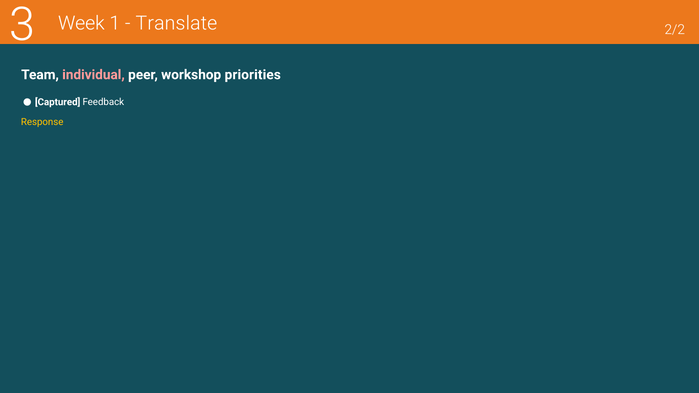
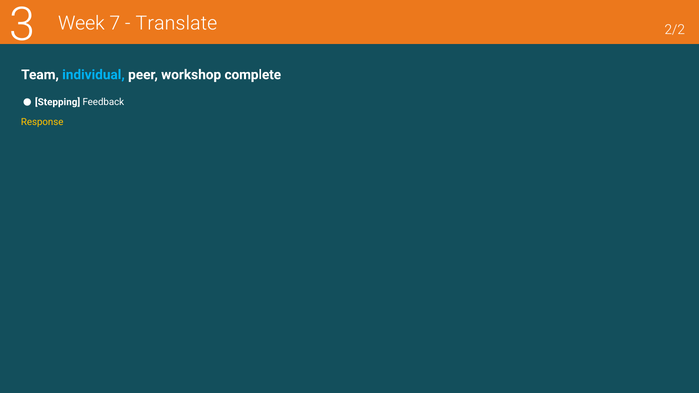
1: 1 -> 7 (115, 23)
individual colour: pink -> light blue (93, 75)
priorities: priorities -> complete (253, 75)
Captured: Captured -> Stepping (58, 102)
